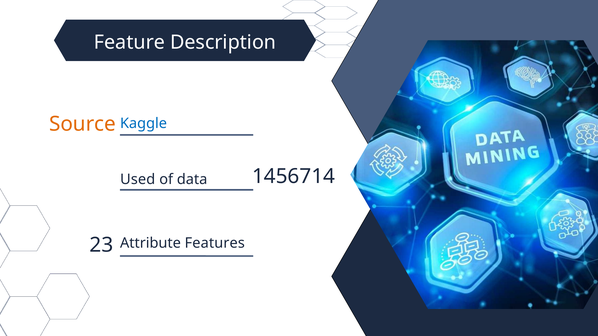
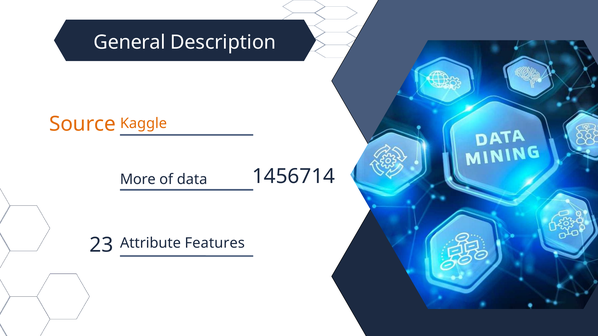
Feature: Feature -> General (130, 43)
Kaggle colour: blue -> orange (143, 123)
Used: Used -> More (138, 180)
